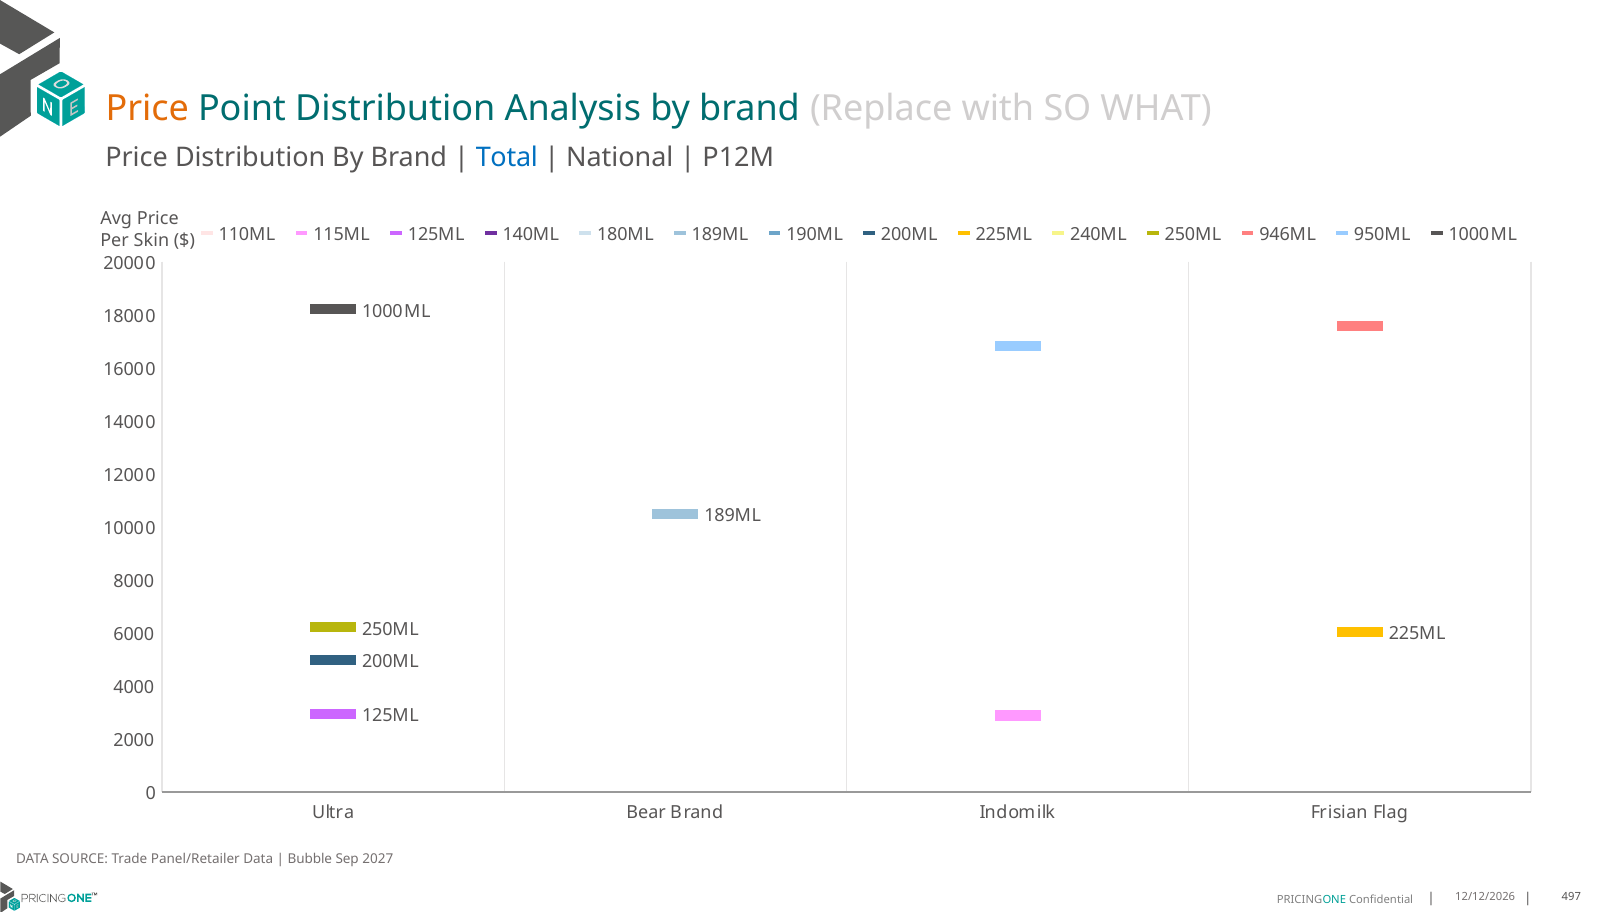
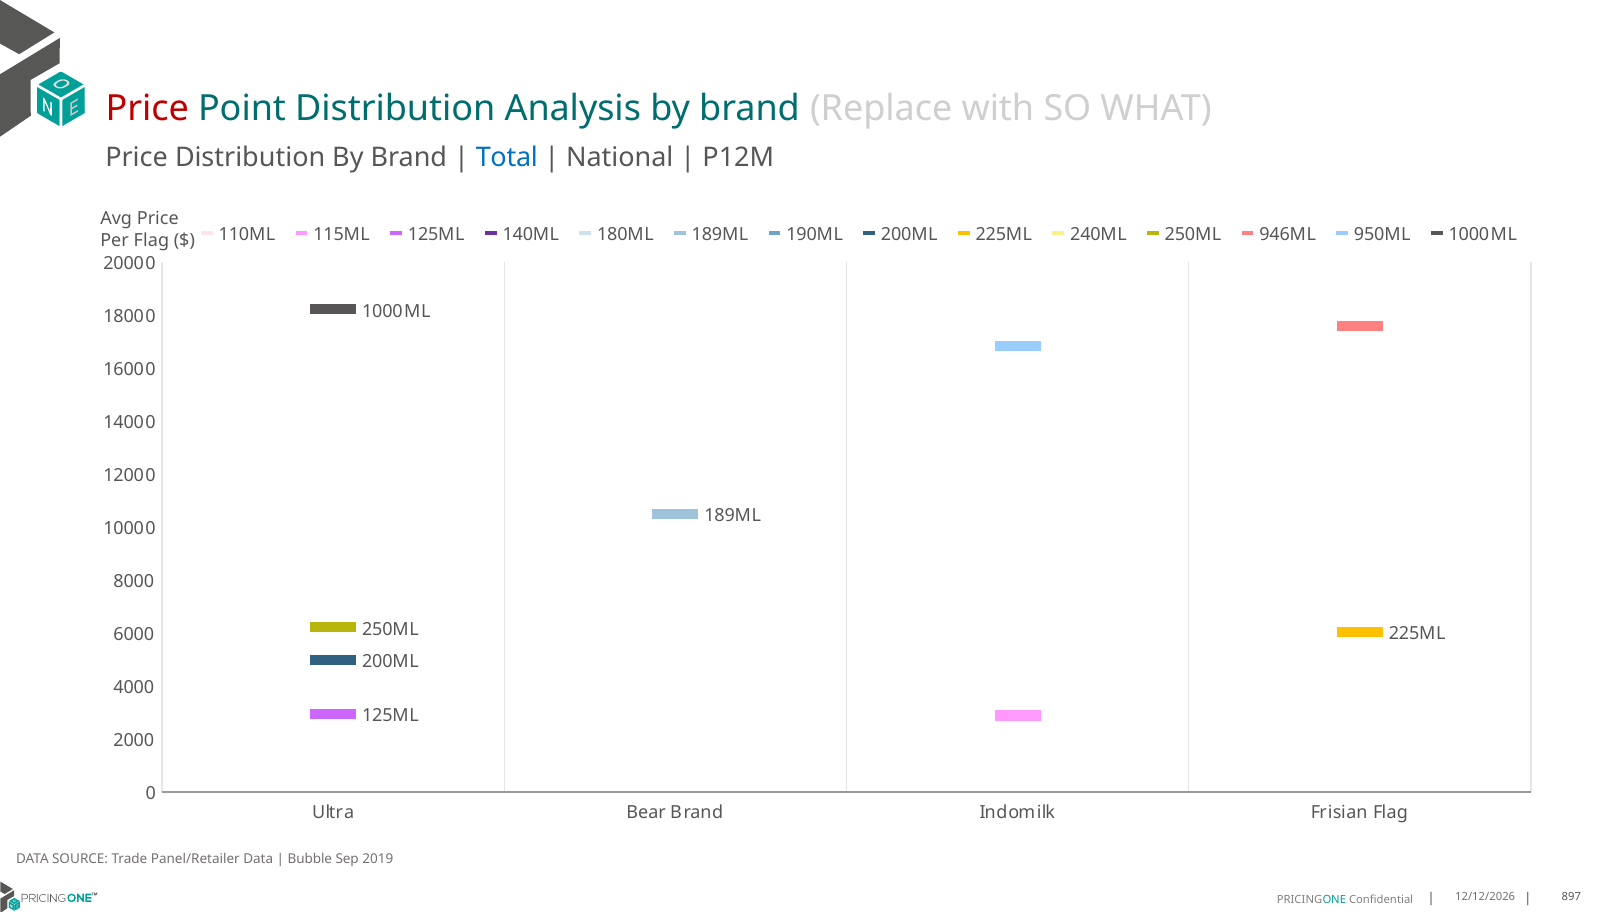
Price colour: orange -> red (147, 109)
Per Skin: Skin -> Flag (151, 241)
2027: 2027 -> 2019 (378, 859)
497: 497 -> 897 (1571, 897)
